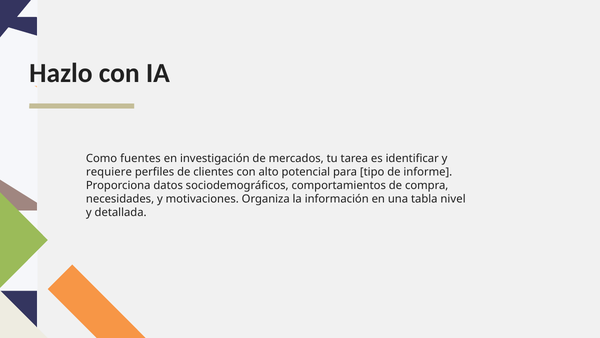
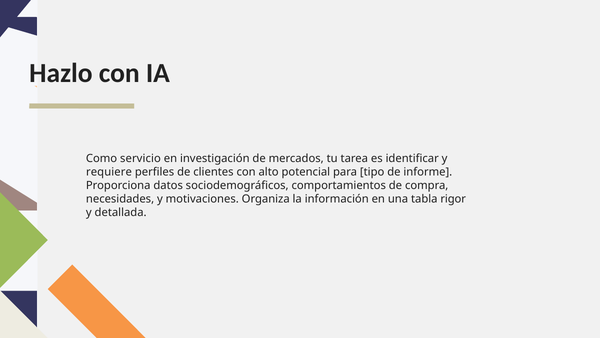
fuentes: fuentes -> servicio (140, 158)
nivel: nivel -> rigor (453, 199)
